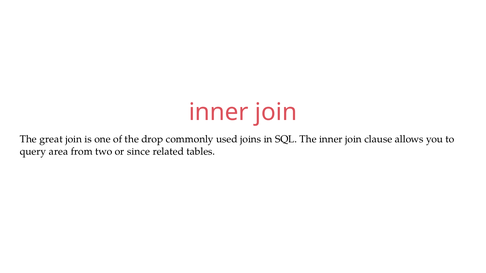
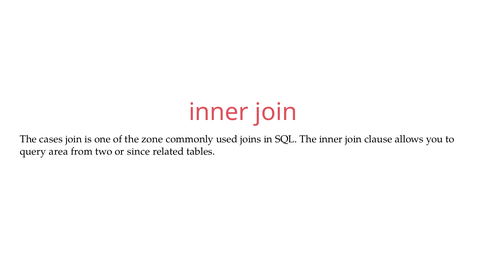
great: great -> cases (51, 139)
drop: drop -> zone (152, 139)
